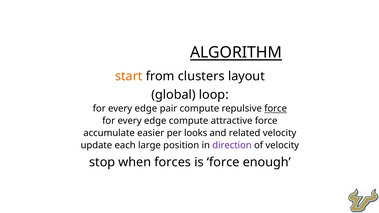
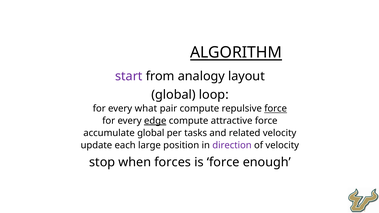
start colour: orange -> purple (129, 76)
clusters: clusters -> analogy (201, 76)
edge: edge -> what (146, 109)
edge underline: none -> present (155, 121)
accumulate easier: easier -> global (151, 133)
looks: looks -> tasks (196, 133)
